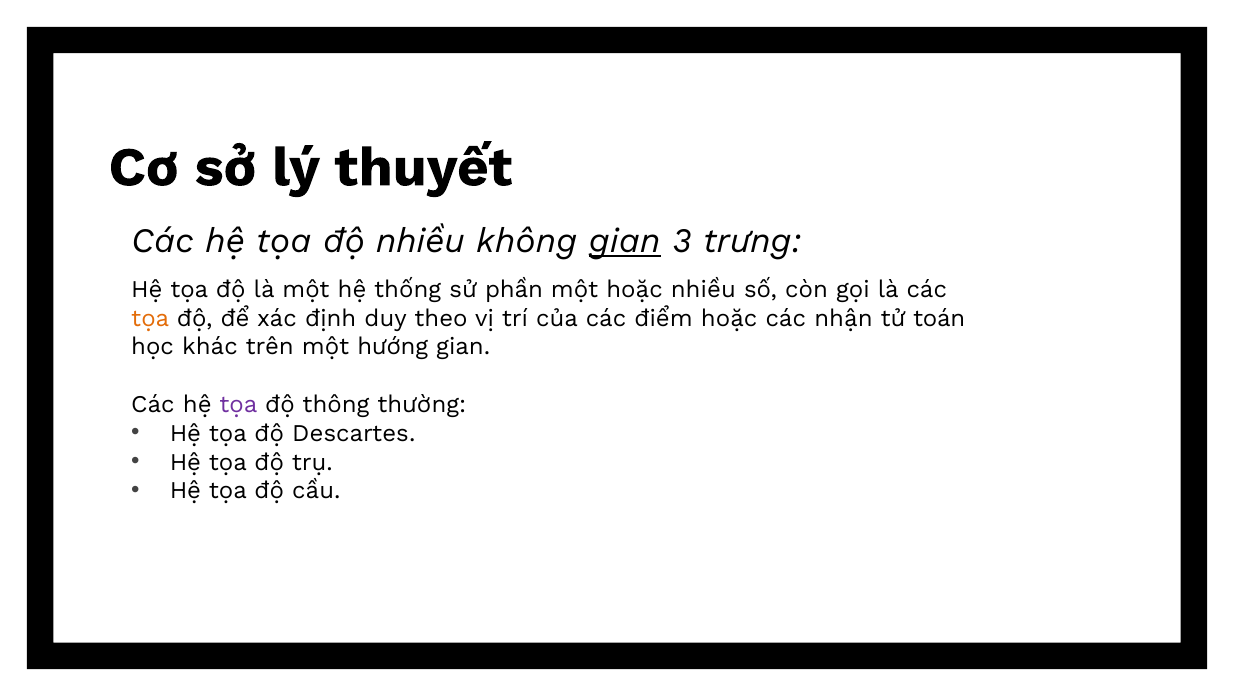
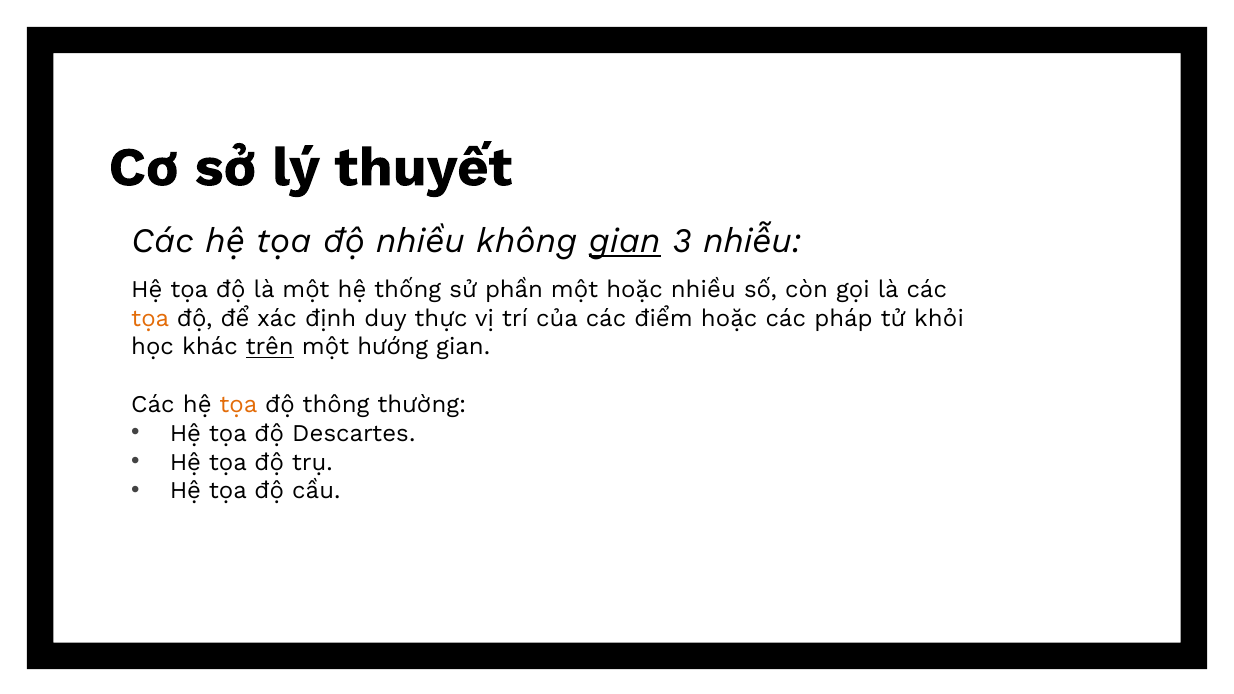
trưng: trưng -> nhiễu (752, 242)
theo: theo -> thực (441, 318)
nhận: nhận -> pháp (844, 318)
toán: toán -> khỏi (939, 318)
trên underline: none -> present (270, 347)
tọa colour: purple -> orange (238, 405)
